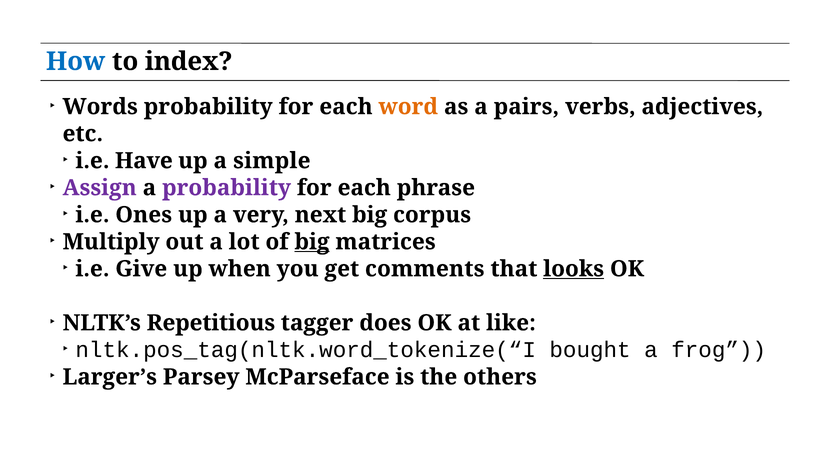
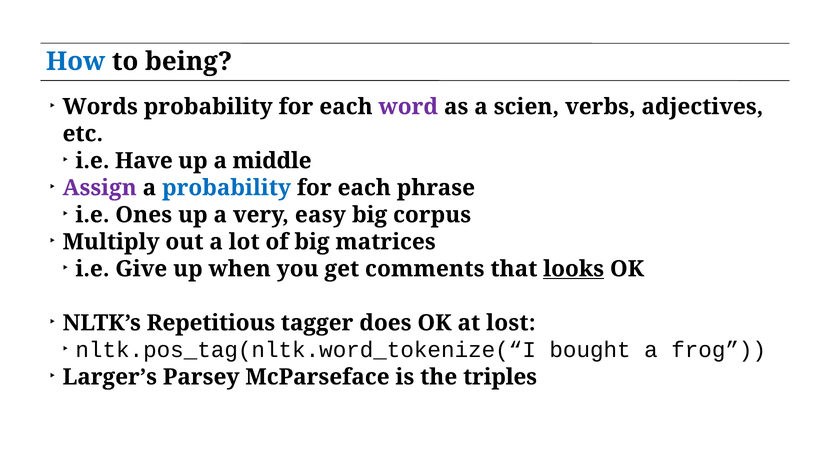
index: index -> being (189, 61)
word colour: orange -> purple (408, 107)
pairs: pairs -> scien (526, 107)
simple: simple -> middle (272, 161)
probability colour: purple -> blue (227, 188)
next: next -> easy (320, 215)
big underline: present -> none (312, 242)
like: like -> lost (511, 323)
others: others -> triples (500, 377)
